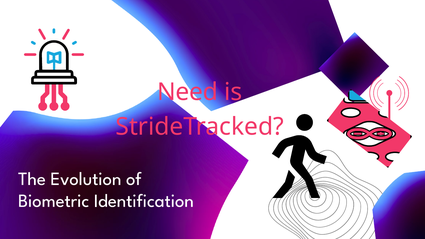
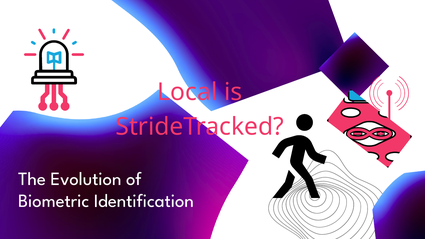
Need: Need -> Local (187, 92)
